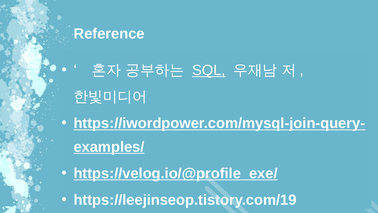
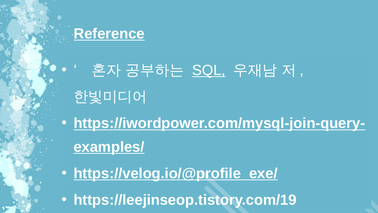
Reference underline: none -> present (109, 34)
